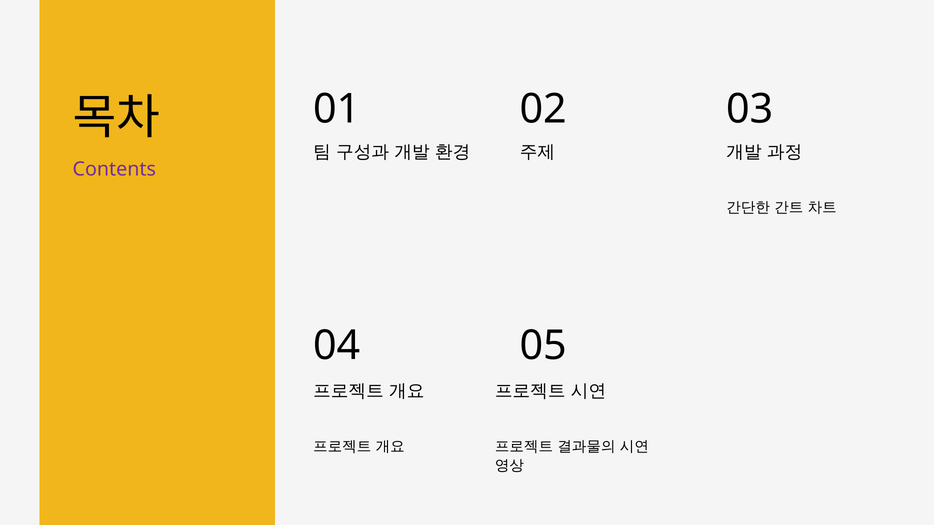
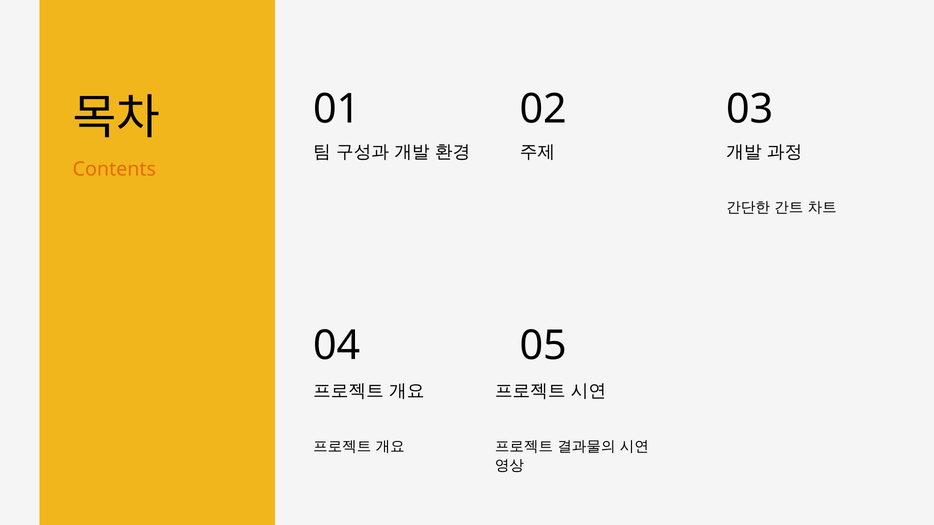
Contents colour: purple -> orange (114, 169)
